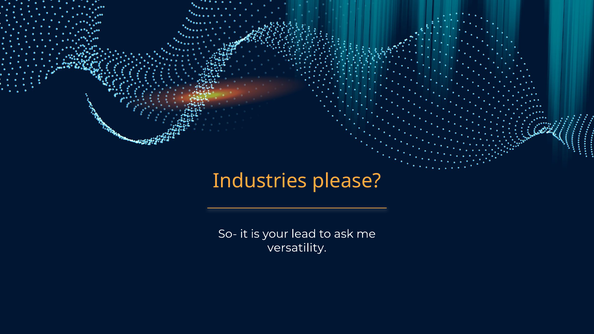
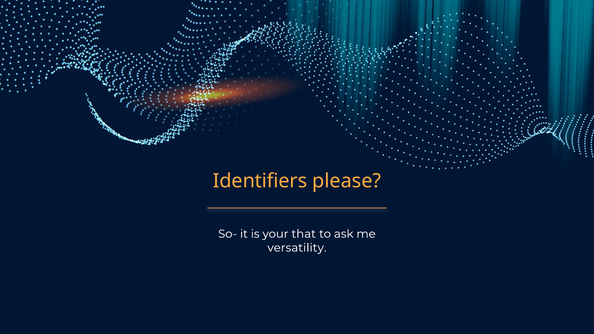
Industries: Industries -> Identifiers (260, 181)
lead: lead -> that (304, 234)
